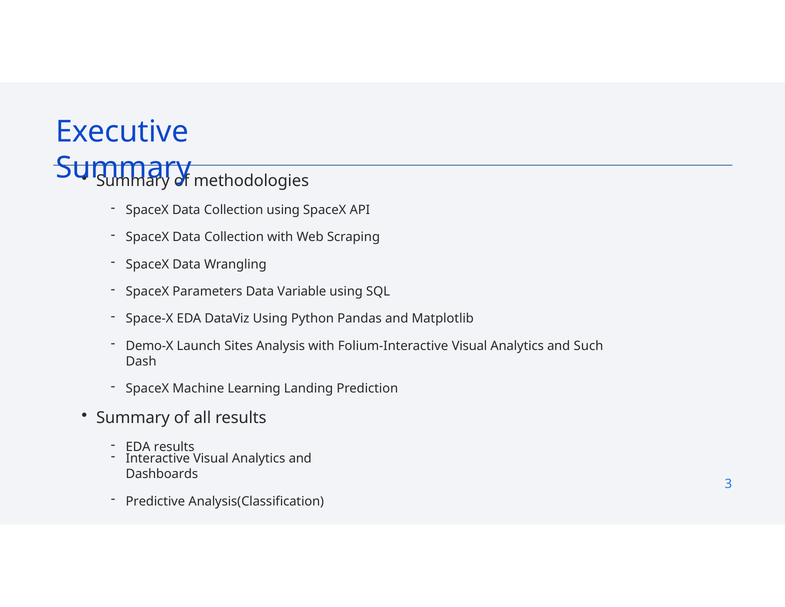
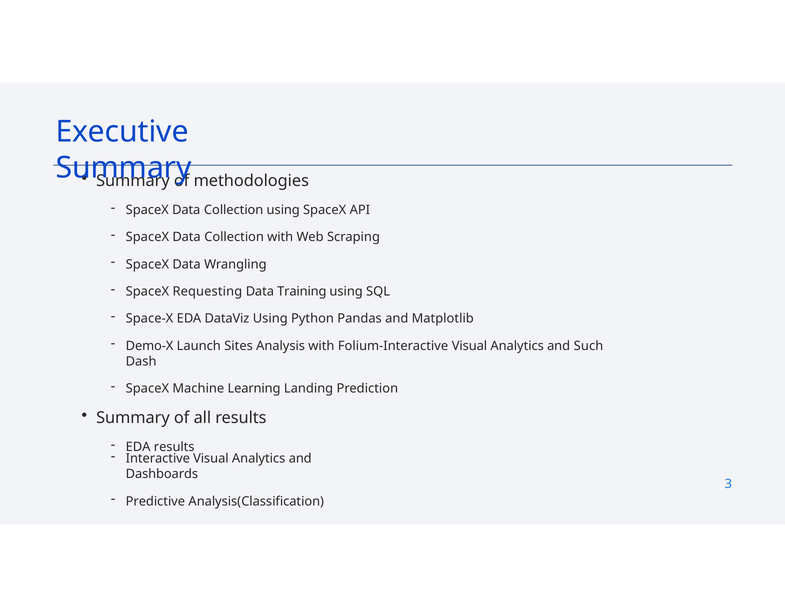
Parameters: Parameters -> Requesting (207, 291)
Variable: Variable -> Training (302, 291)
